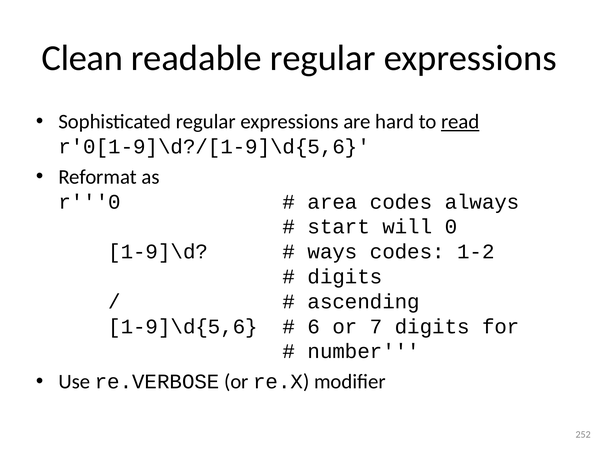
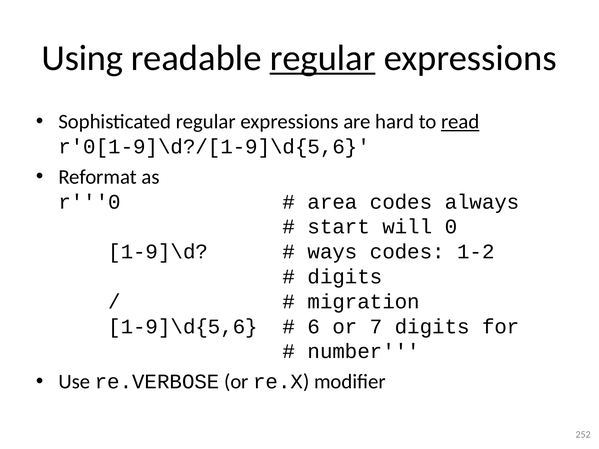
Clean: Clean -> Using (82, 58)
regular underline: none -> present (323, 58)
ascending: ascending -> migration (364, 302)
